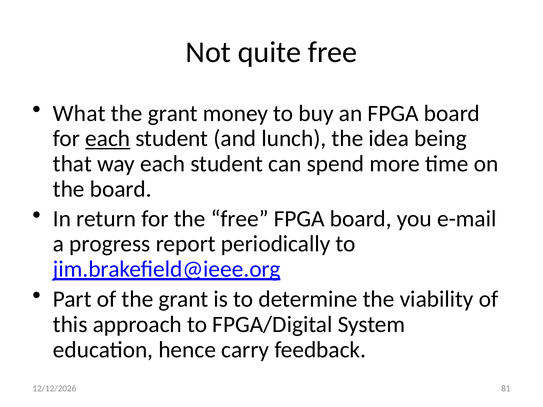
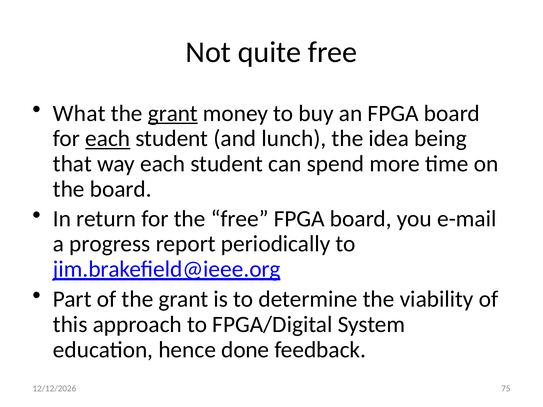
grant underline: none -> present (173, 113)
carry: carry -> done (245, 350)
81: 81 -> 75 (506, 389)
